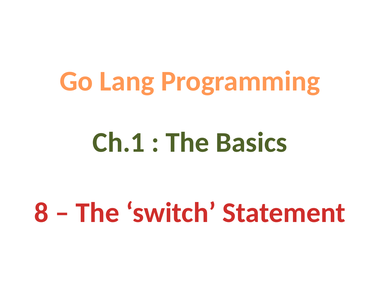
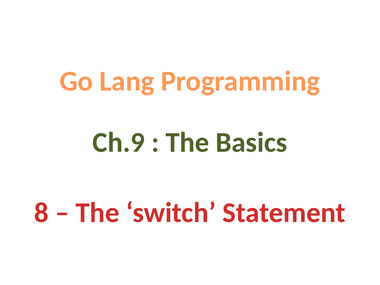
Ch.1: Ch.1 -> Ch.9 (119, 142)
